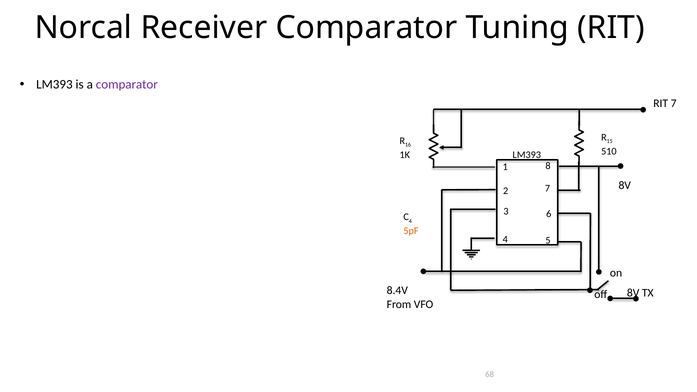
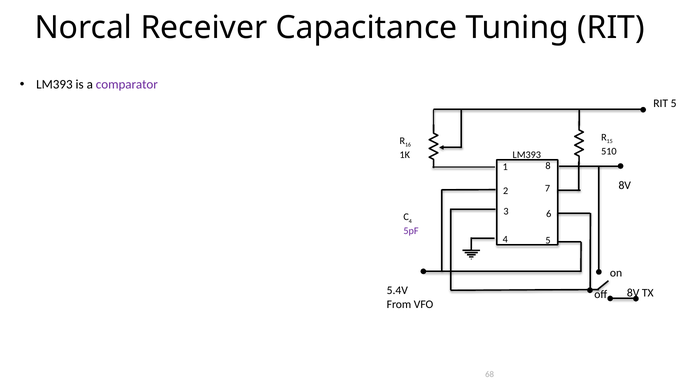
Receiver Comparator: Comparator -> Capacitance (367, 28)
RIT 7: 7 -> 5 (674, 103)
5pF colour: orange -> purple (411, 231)
8.4V: 8.4V -> 5.4V (397, 291)
